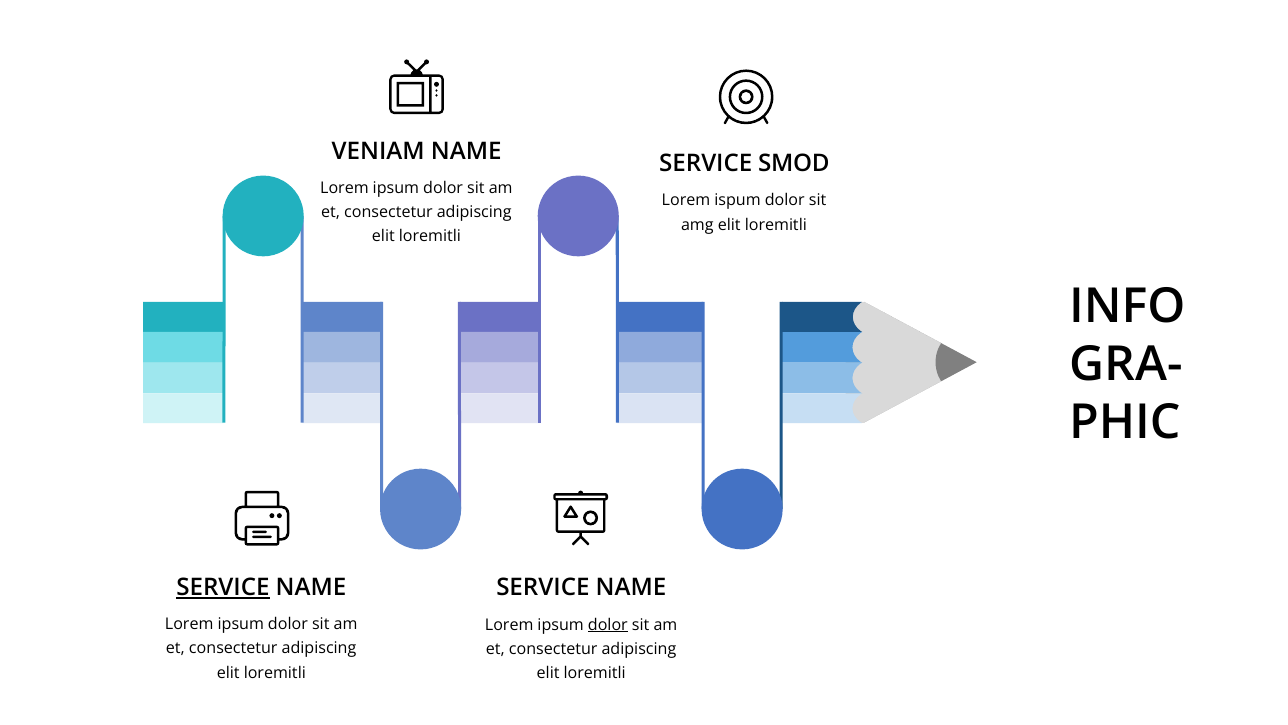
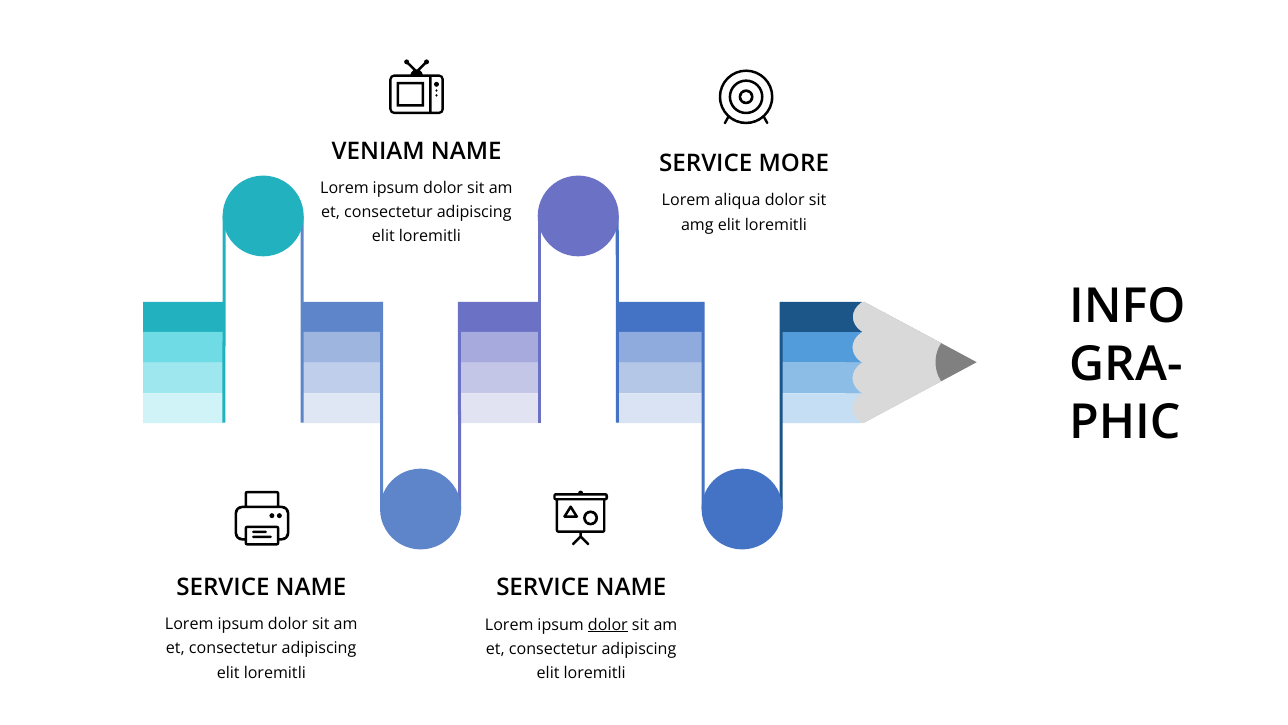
SMOD: SMOD -> MORE (794, 164)
ispum: ispum -> aliqua (737, 200)
SERVICE underline: present -> none (223, 587)
